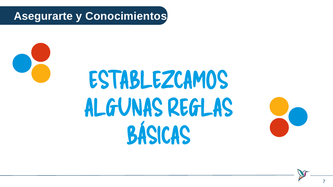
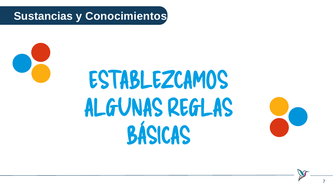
Asegurarte: Asegurarte -> Sustancias (43, 16)
